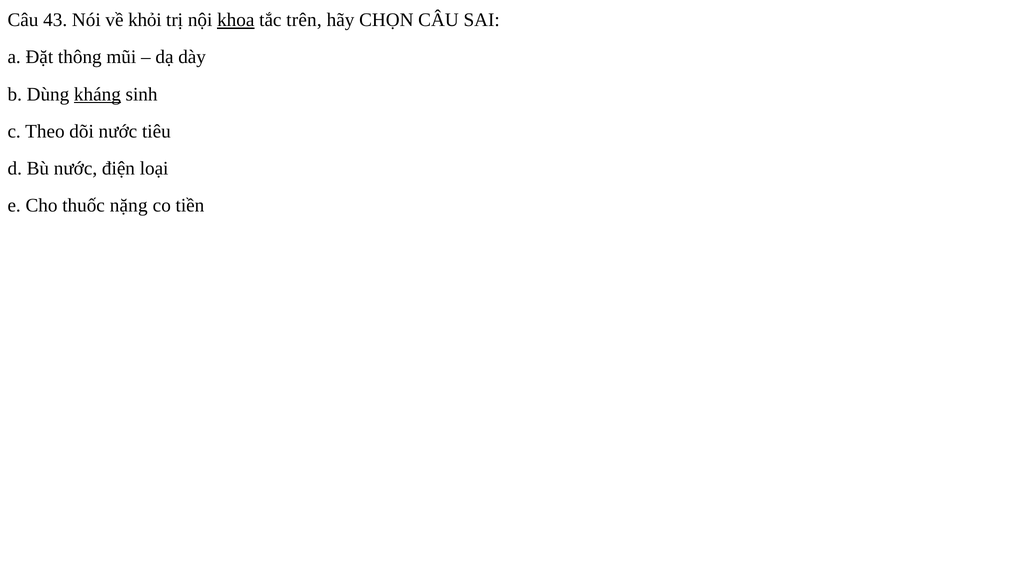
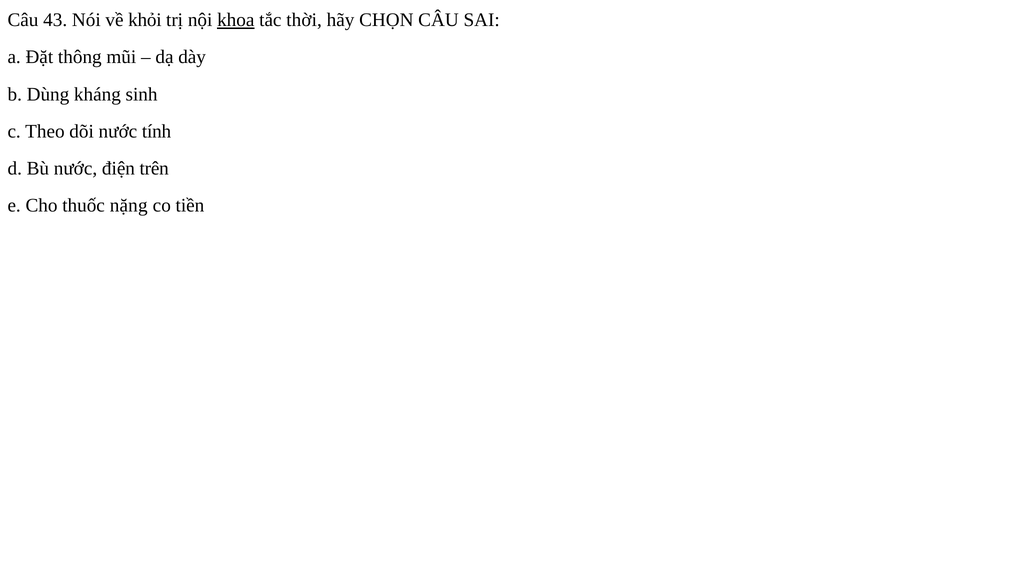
trên: trên -> thời (304, 20)
kháng underline: present -> none (97, 94)
tiêu: tiêu -> tính (157, 131)
loại: loại -> trên (154, 169)
